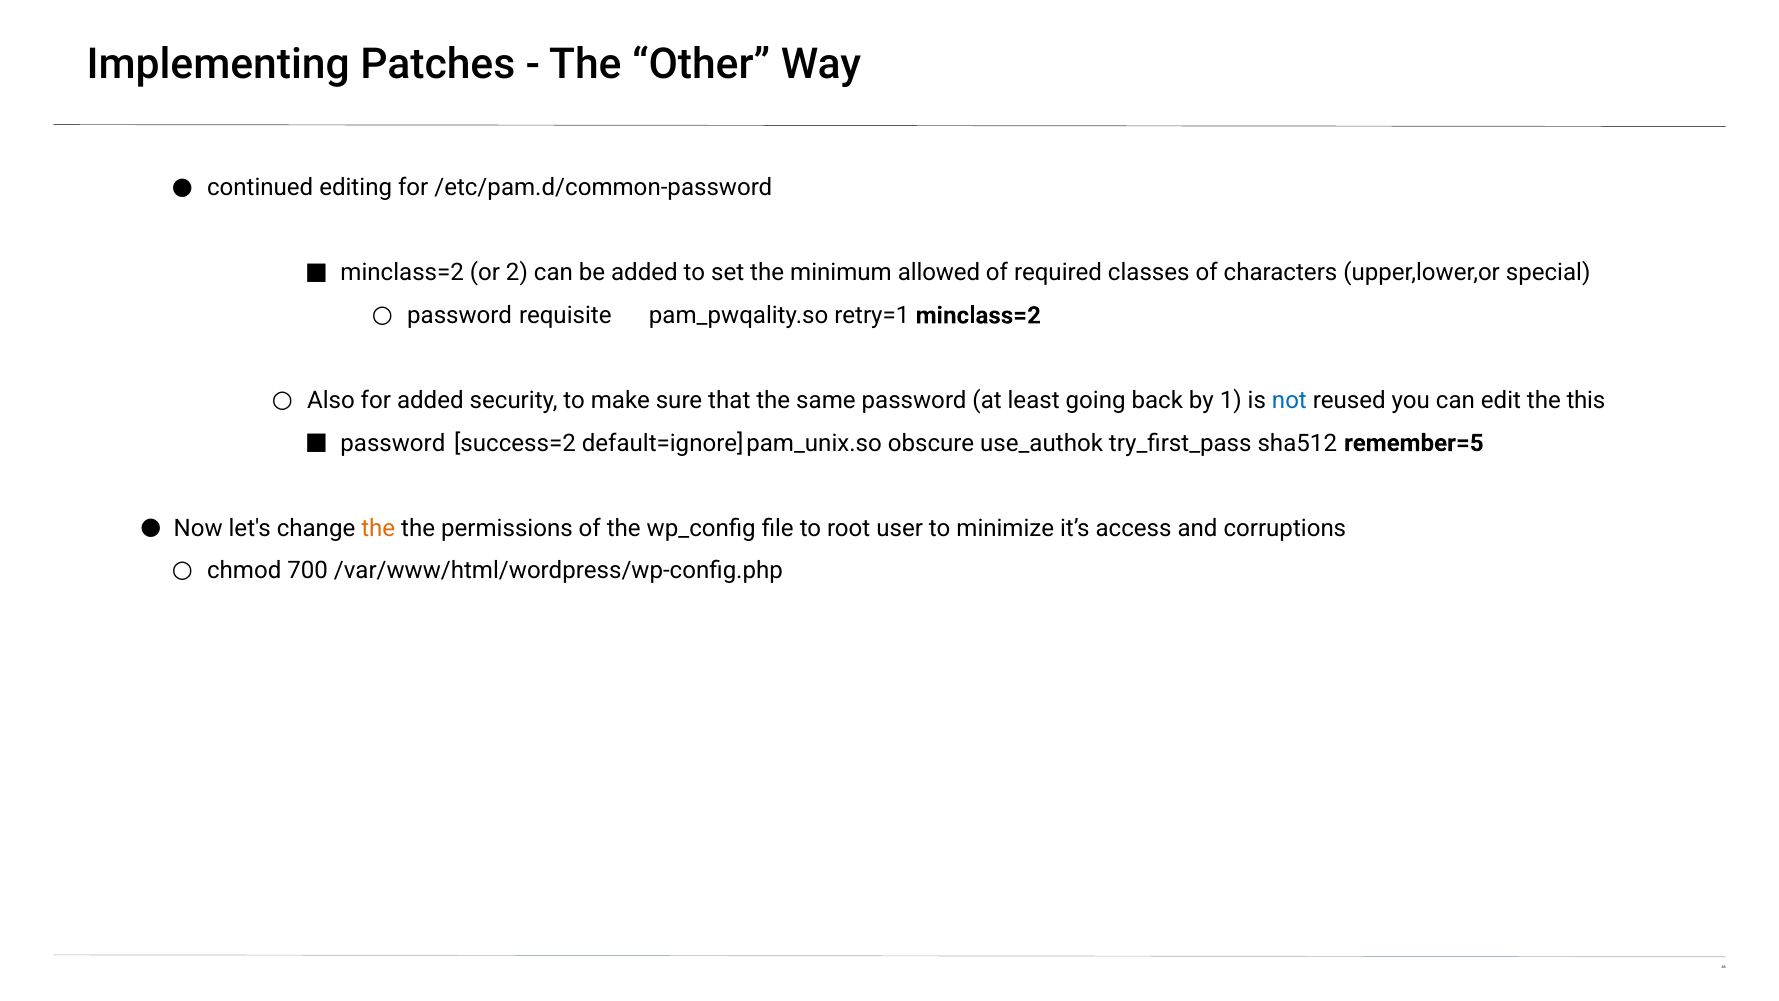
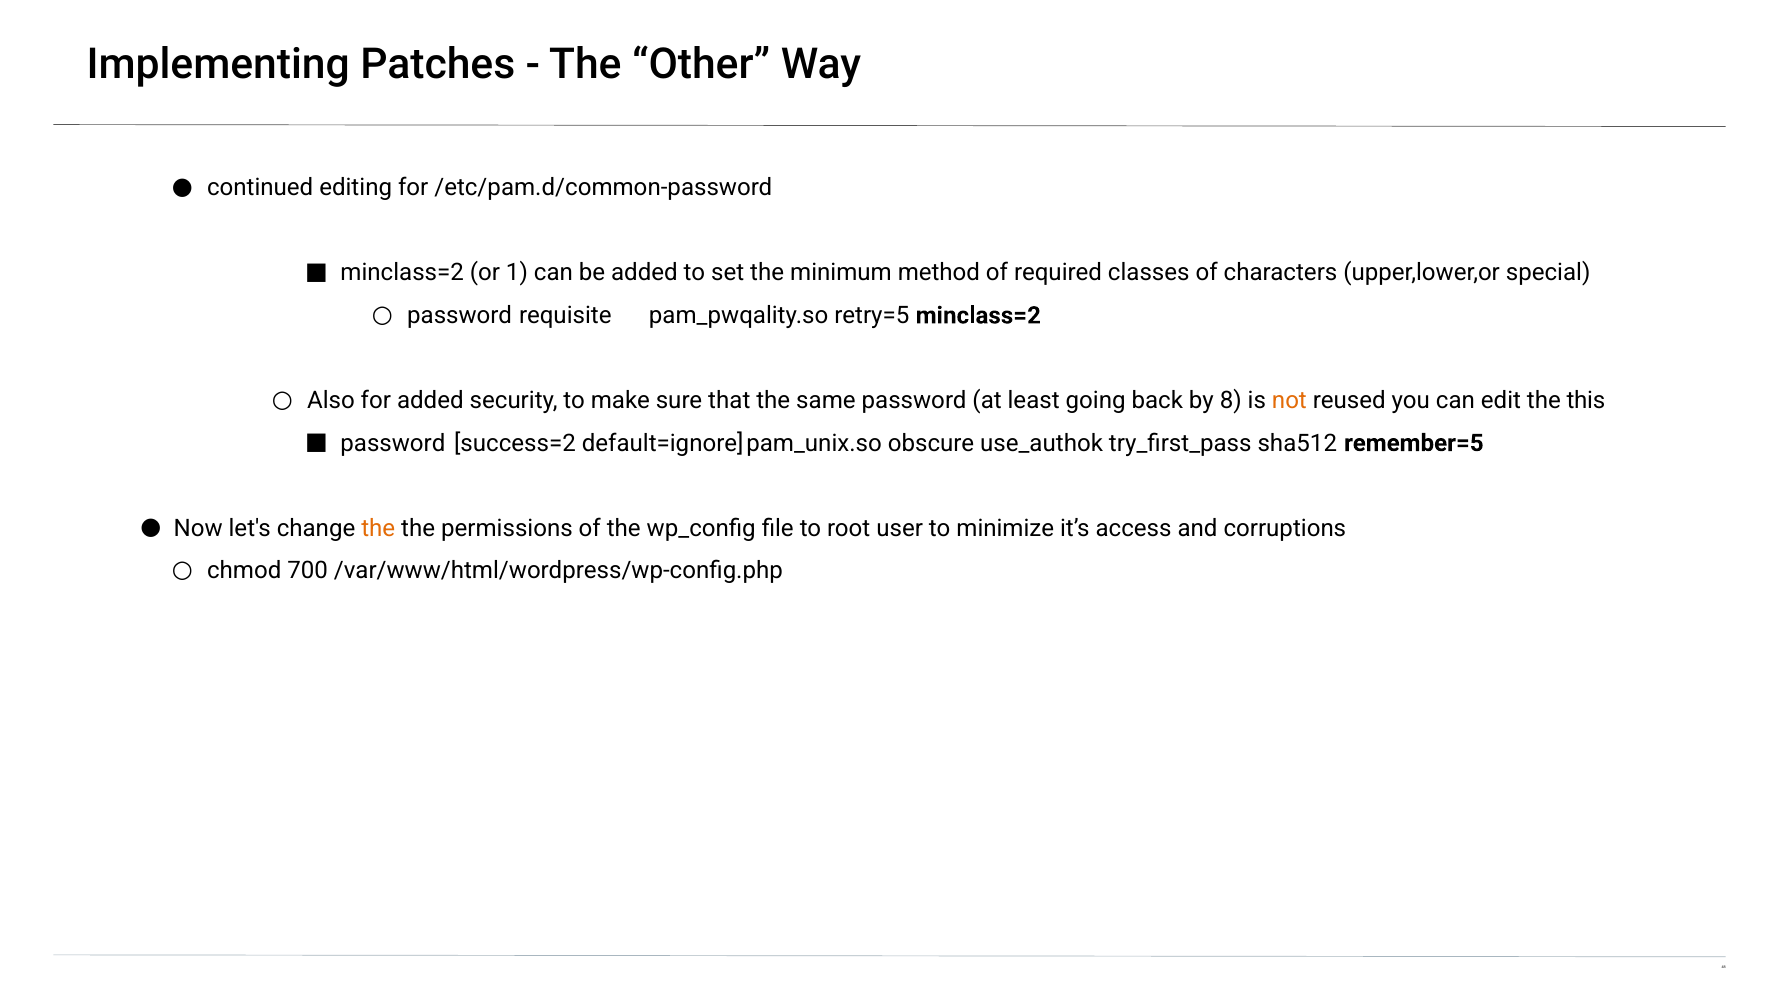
2: 2 -> 1 (517, 273)
allowed: allowed -> method (939, 273)
retry=1: retry=1 -> retry=5 (872, 316)
1: 1 -> 8 (1231, 401)
not colour: blue -> orange (1289, 401)
